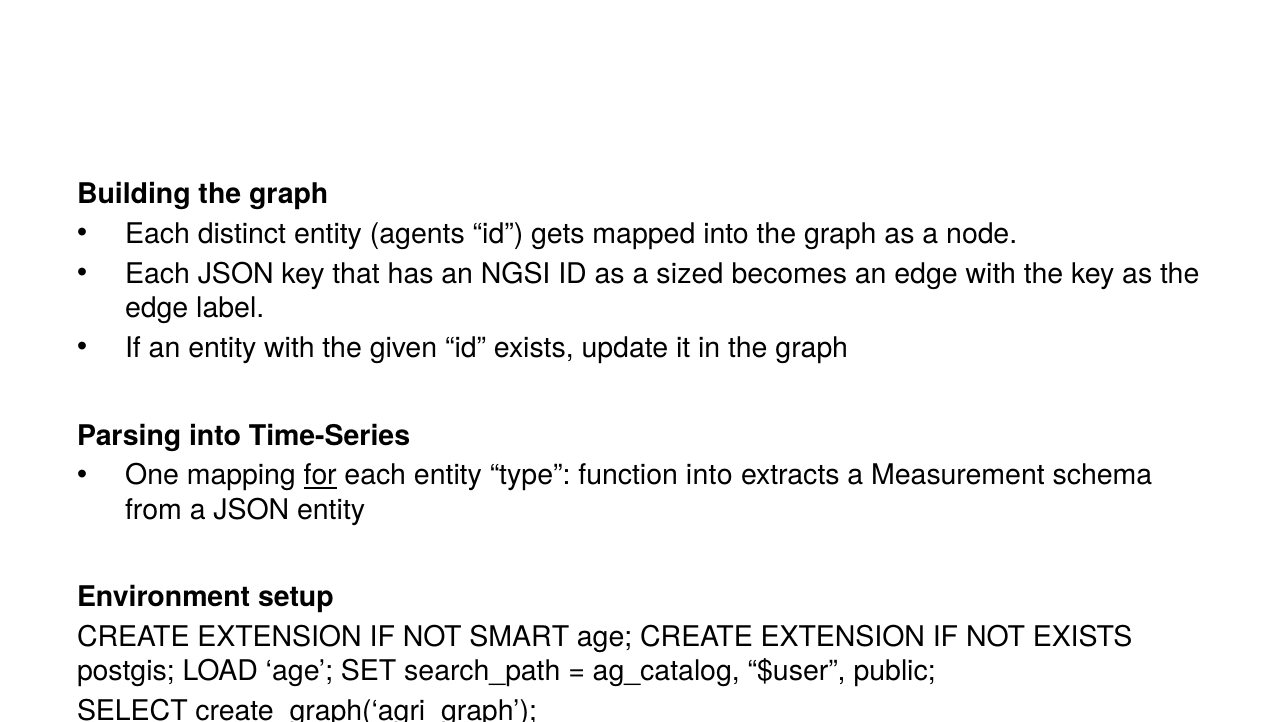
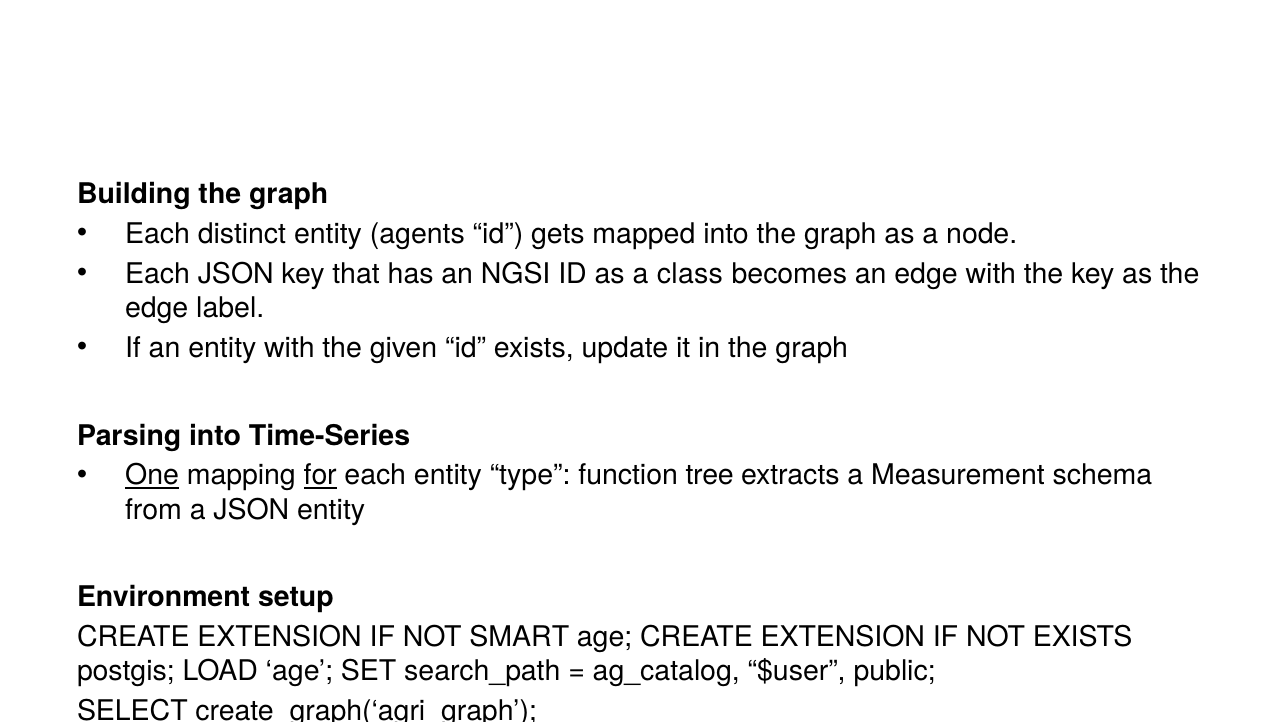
sized: sized -> class (690, 274)
One underline: none -> present (152, 476)
function into: into -> tree (710, 476)
